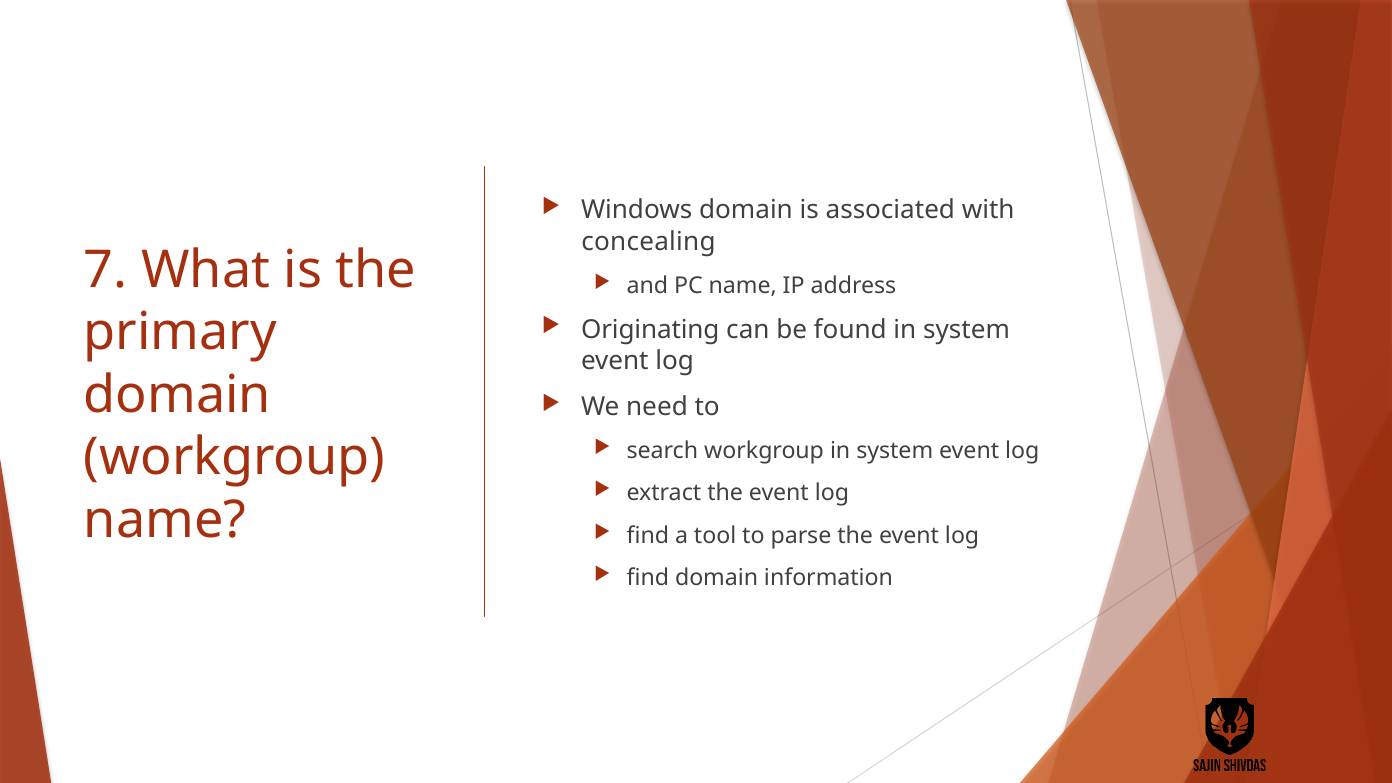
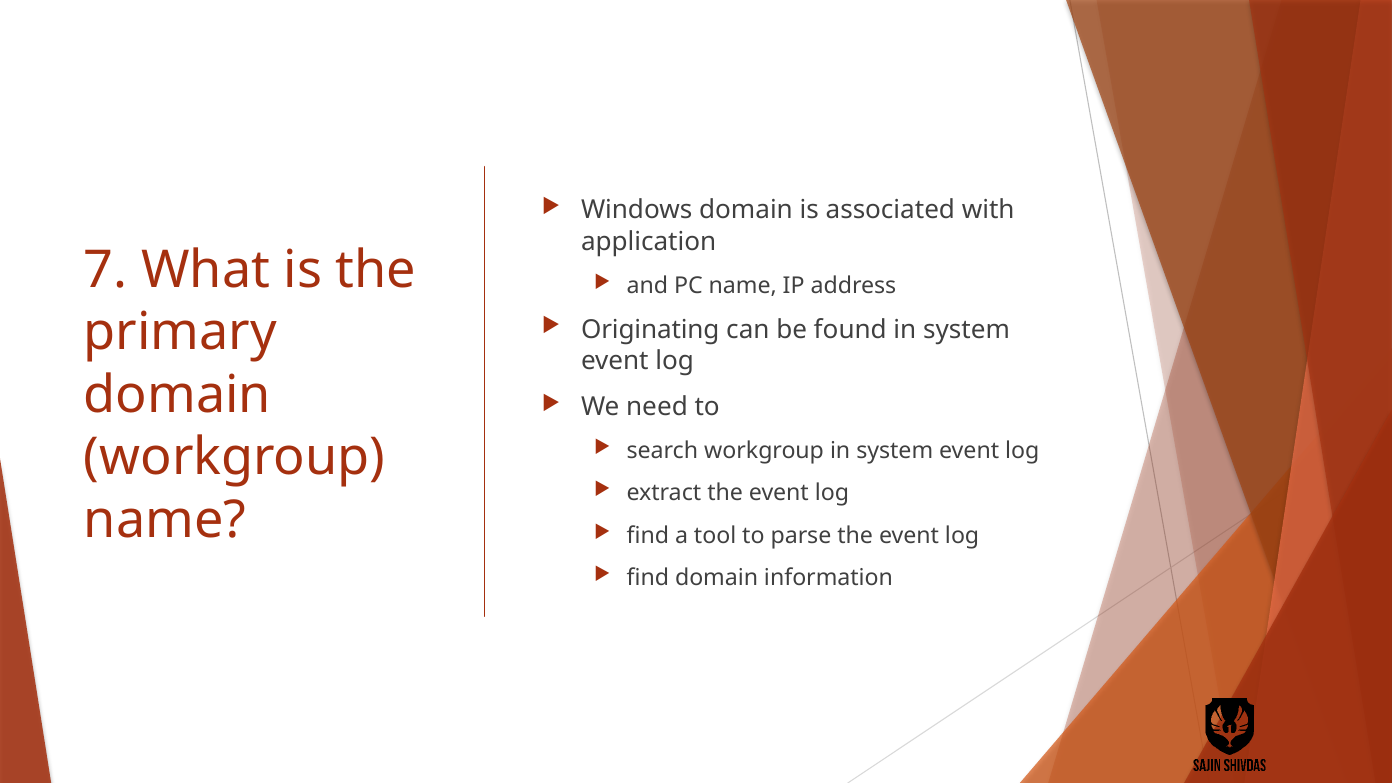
concealing: concealing -> application (649, 242)
